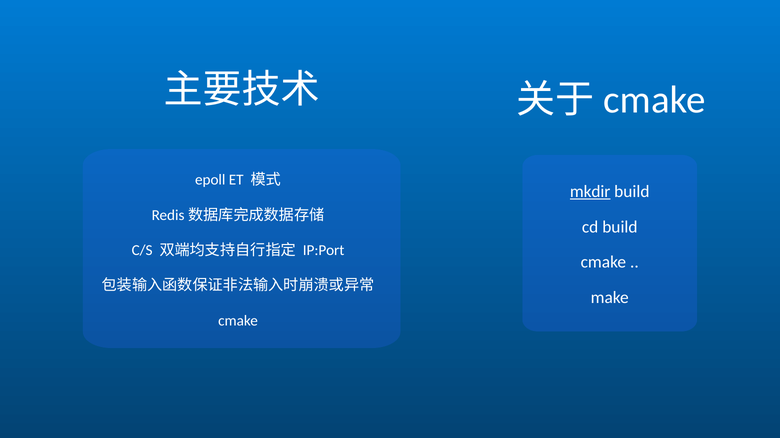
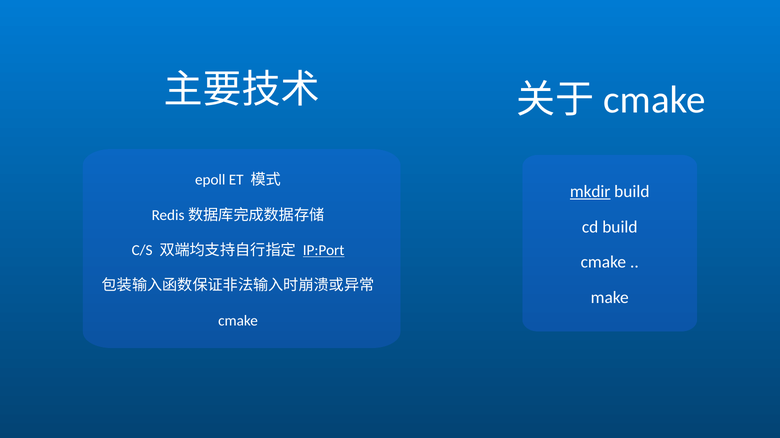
IP:Port underline: none -> present (324, 251)
